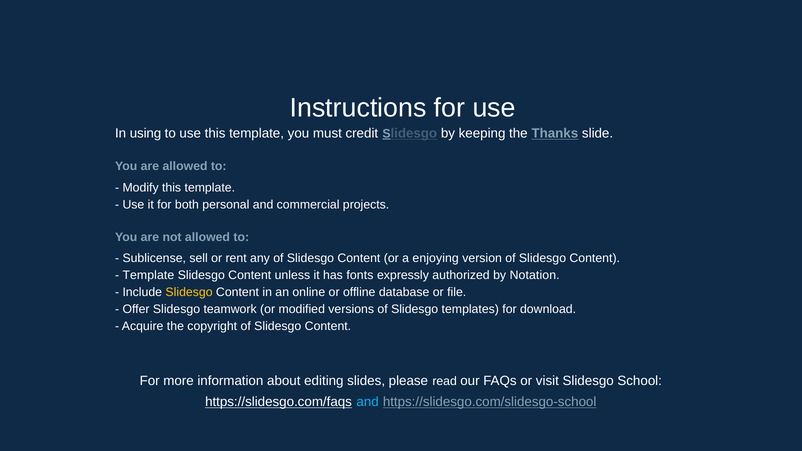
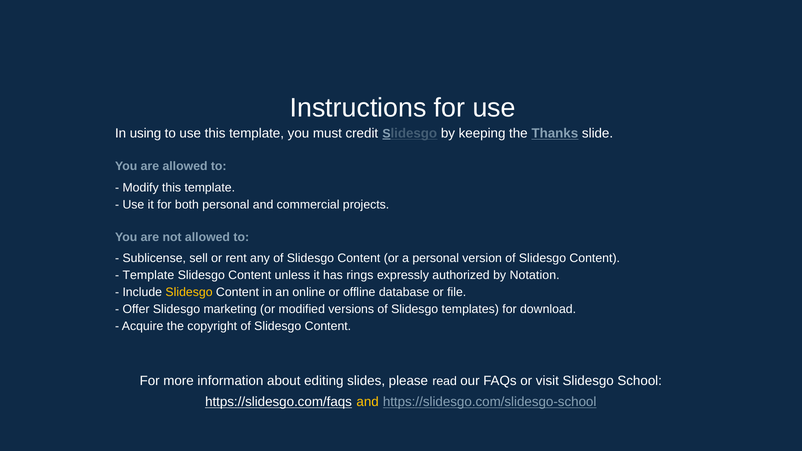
a enjoying: enjoying -> personal (436, 259)
fonts: fonts -> rings (360, 275)
teamwork: teamwork -> marketing (230, 309)
and colour: light blue -> yellow (368, 402)
